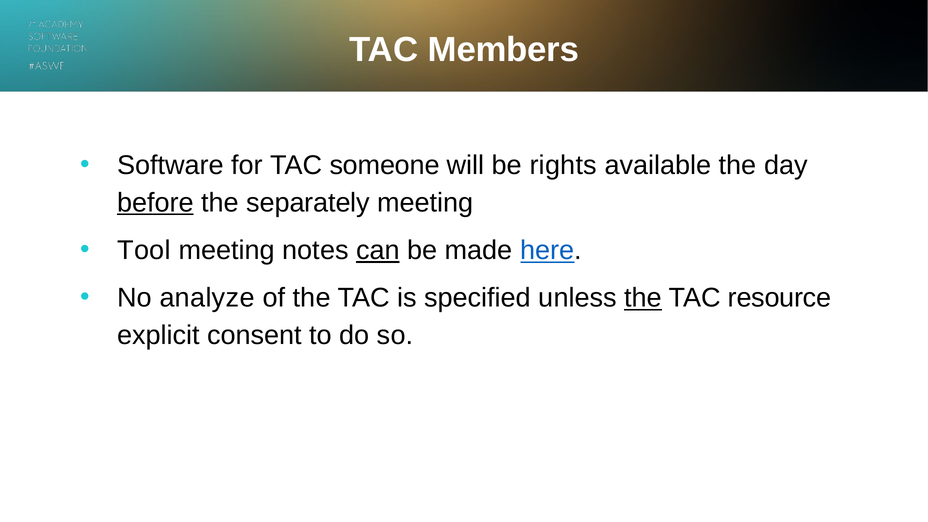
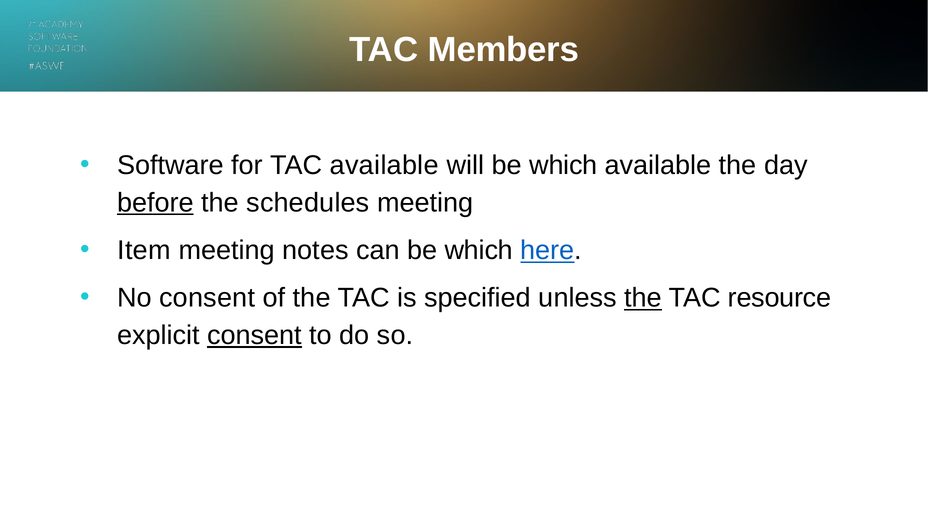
TAC someone: someone -> available (384, 165)
will be rights: rights -> which (563, 165)
separately: separately -> schedules (308, 203)
Tool: Tool -> Item (144, 250)
can underline: present -> none (378, 250)
made: made -> which (479, 250)
No analyze: analyze -> consent (207, 298)
consent underline: none -> present (255, 335)
